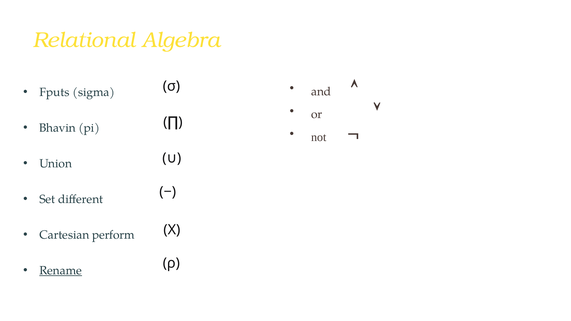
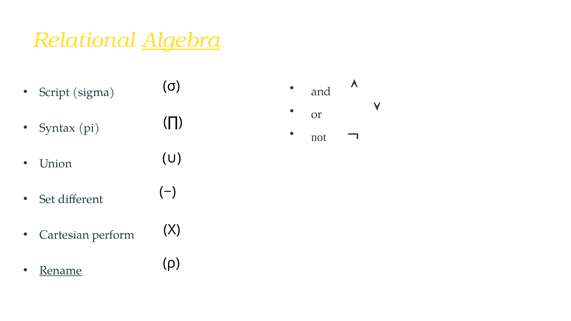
Algebra underline: none -> present (181, 40)
Fputs: Fputs -> Script (55, 92)
Bhavin: Bhavin -> Syntax (57, 128)
